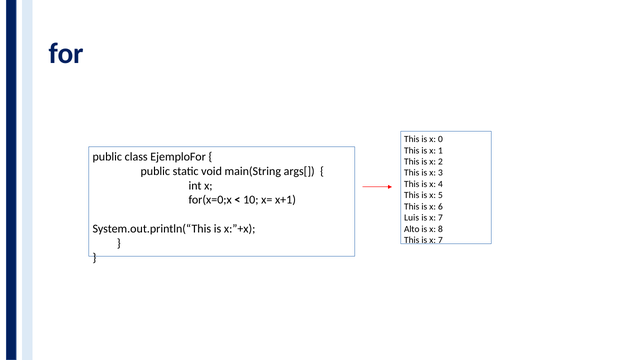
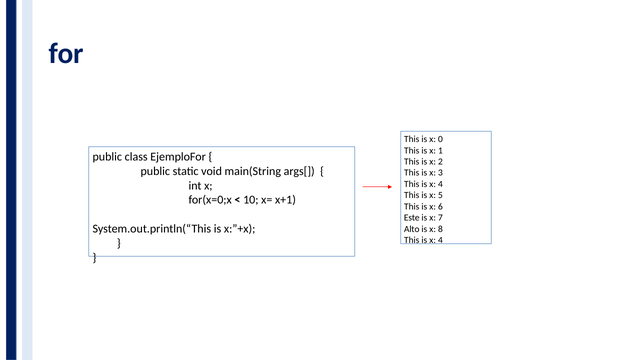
Luis: Luis -> Este (412, 218)
7: 7 -> 4 (440, 240)
